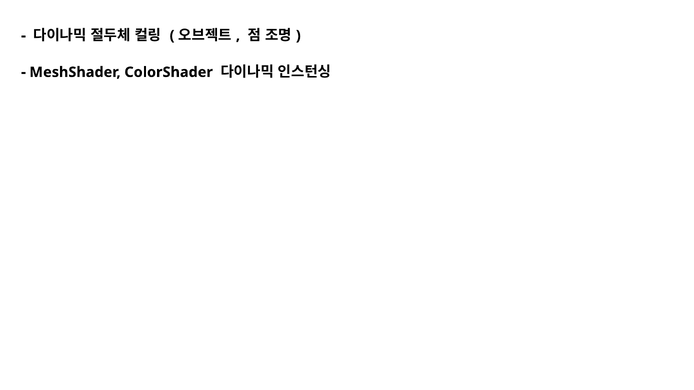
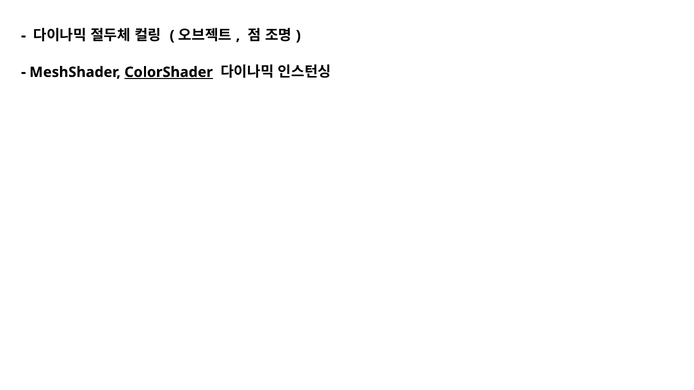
ColorShader underline: none -> present (169, 72)
